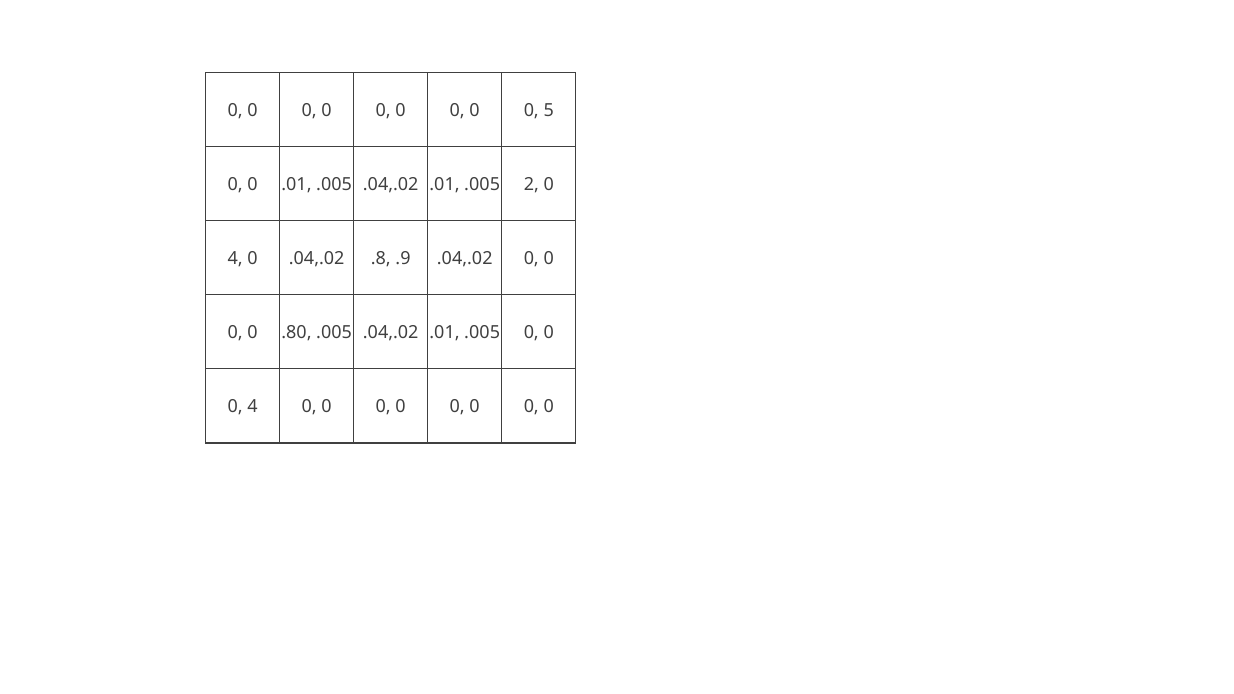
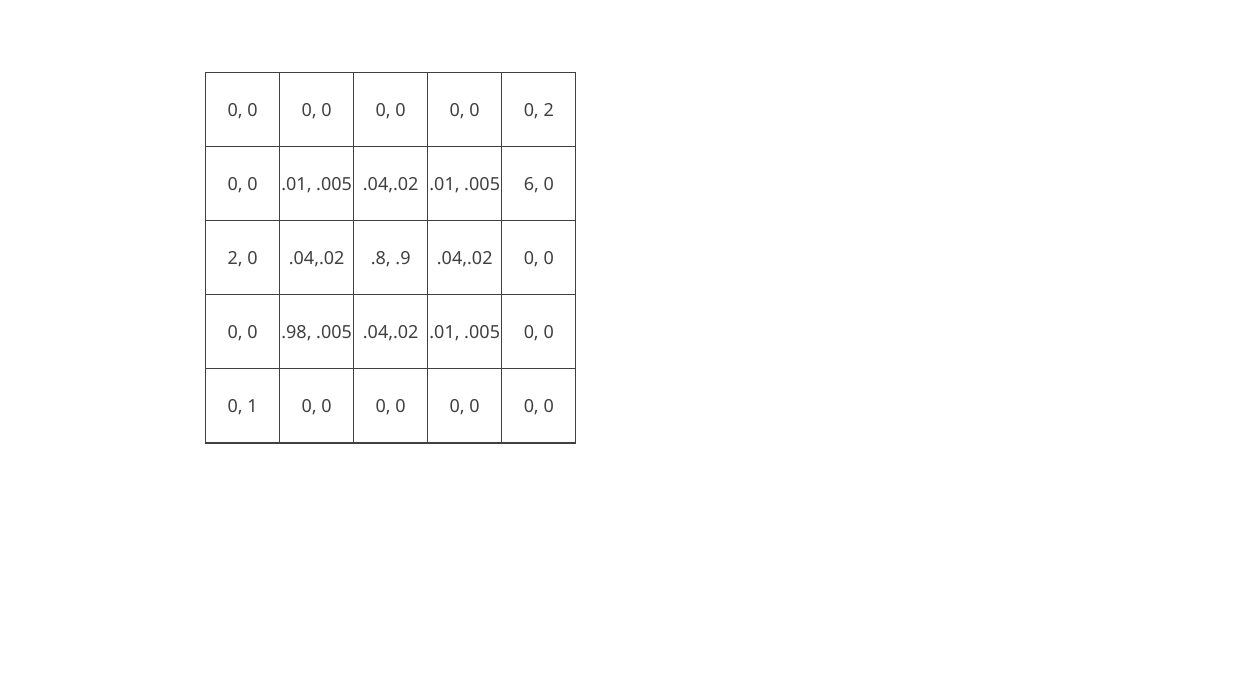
0 0 5: 5 -> 2 (549, 111)
2: 2 -> 6 (531, 185)
4: 4 -> 2 (235, 259)
.80: .80 -> .98 (296, 333)
4: 4 -> 1 (252, 407)
